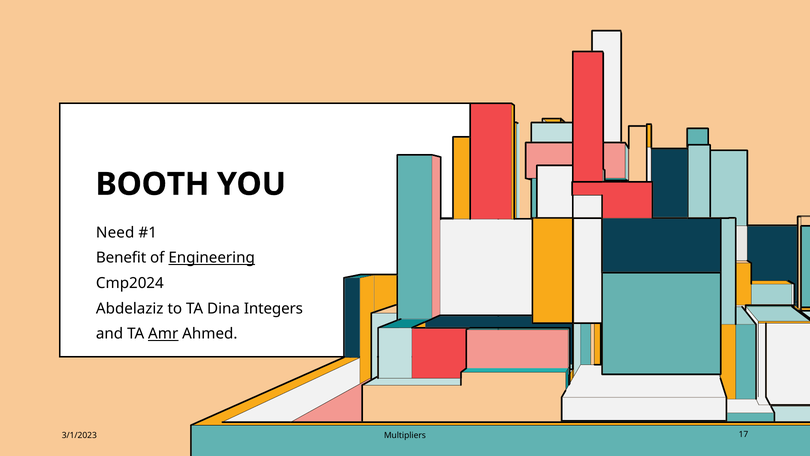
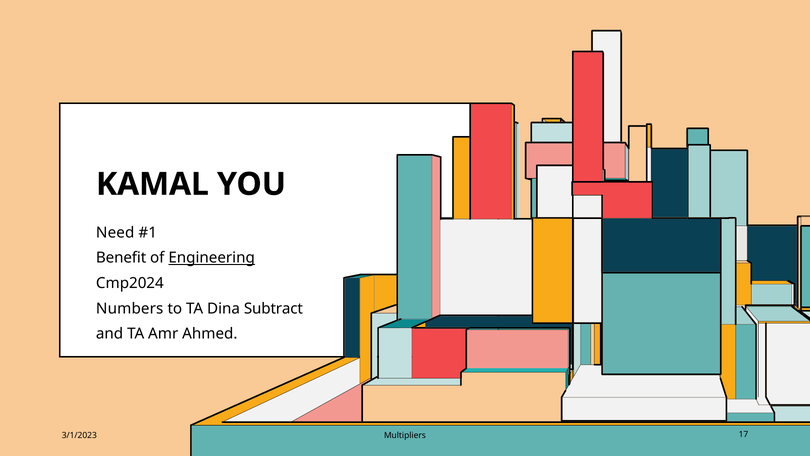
BOOTH: BOOTH -> KAMAL (152, 184)
Abdelaziz: Abdelaziz -> Numbers (130, 308)
Integers: Integers -> Subtract (273, 308)
Amr underline: present -> none (163, 334)
